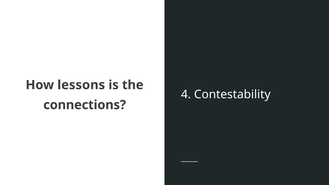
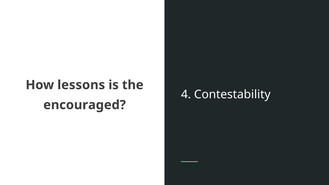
connections: connections -> encouraged (85, 105)
